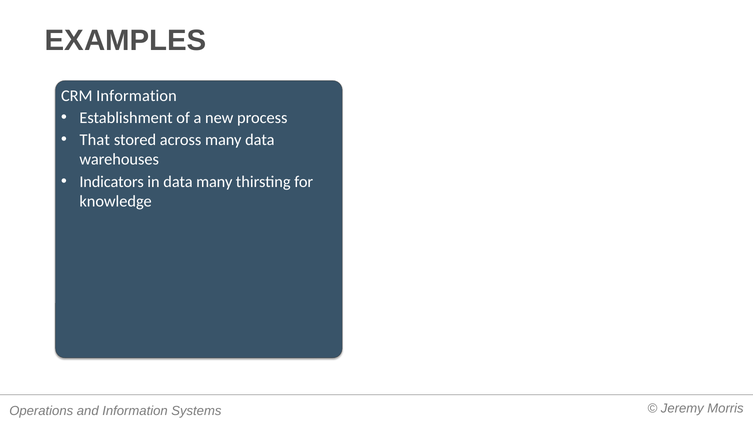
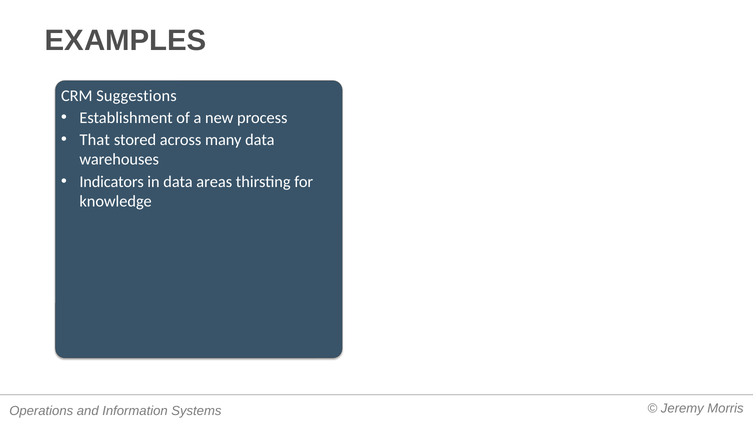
CRM Information: Information -> Suggestions (136, 96)
data many: many -> areas (214, 181)
